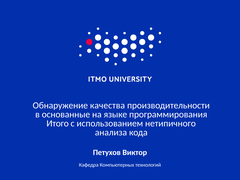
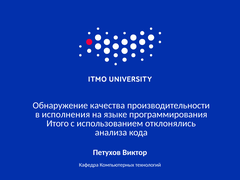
основанные: основанные -> исполнения (66, 114)
нетипичного: нетипичного -> отклонялись (170, 123)
